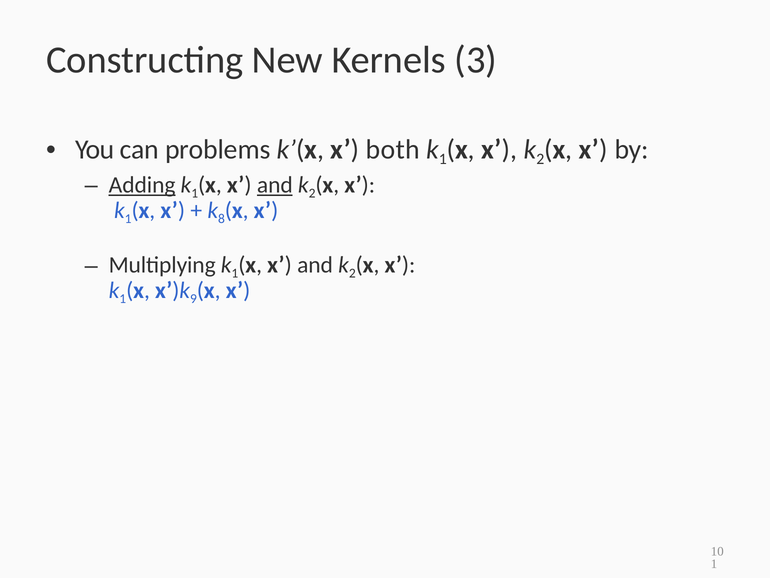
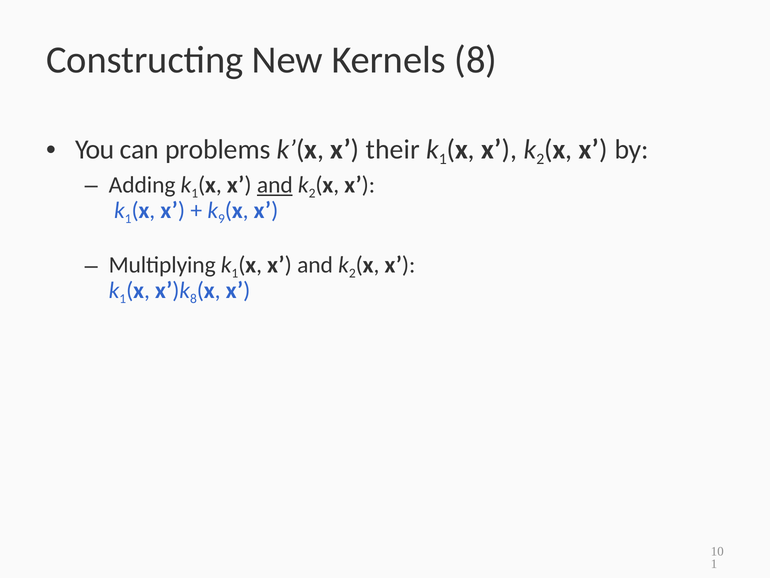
Kernels 3: 3 -> 8 (476, 60)
both: both -> their (393, 149)
Adding underline: present -> none (142, 185)
8: 8 -> 9 (221, 219)
9: 9 -> 8 (193, 299)
